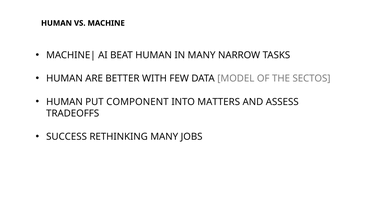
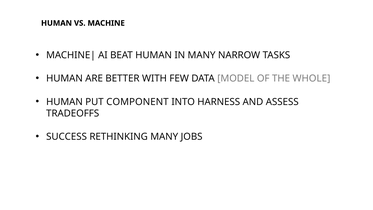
SECTOS: SECTOS -> WHOLE (311, 78)
MATTERS: MATTERS -> HARNESS (219, 102)
